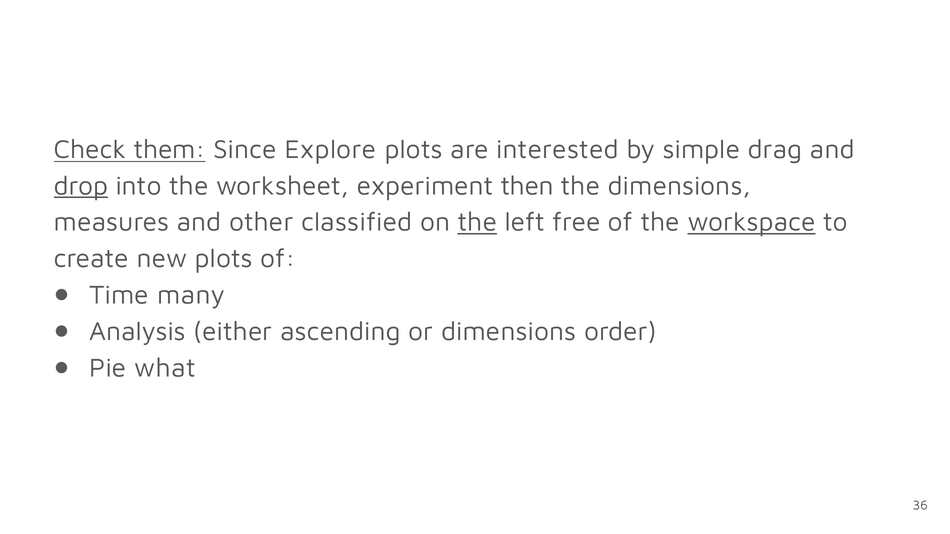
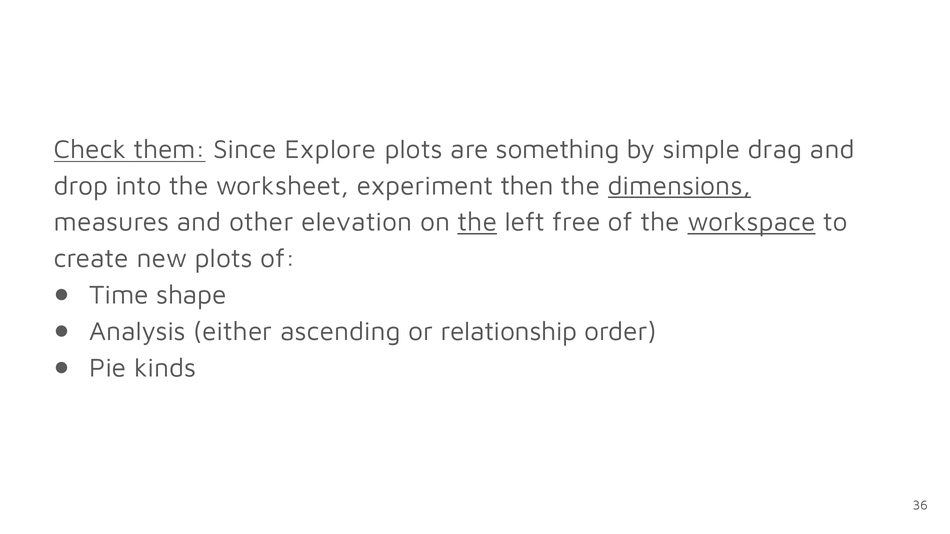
interested: interested -> something (558, 150)
drop underline: present -> none (81, 186)
dimensions underline: none -> present (679, 186)
classified: classified -> elevation (357, 222)
many: many -> shape (191, 295)
or dimensions: dimensions -> relationship (509, 332)
what: what -> kinds (165, 368)
